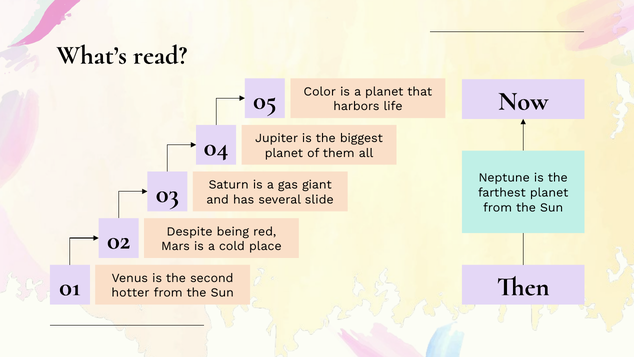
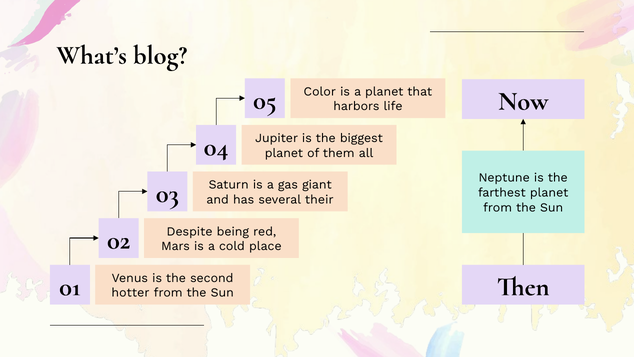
read: read -> blog (160, 55)
slide: slide -> their (319, 199)
